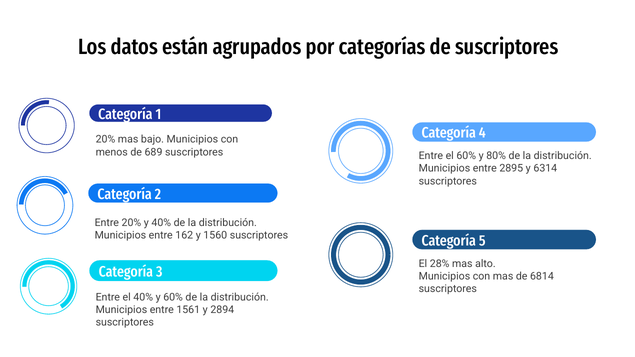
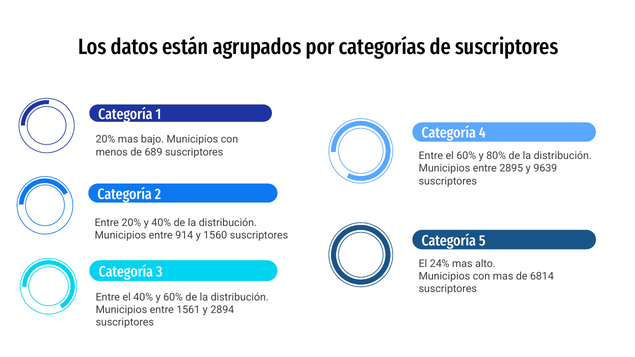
6314: 6314 -> 9639 (545, 168)
162: 162 -> 914 (184, 235)
28%: 28% -> 24% (440, 264)
